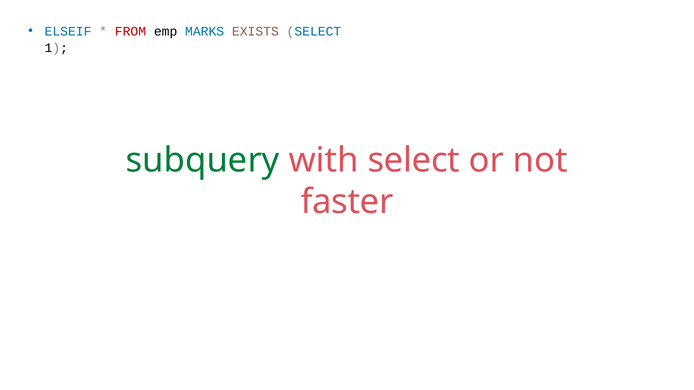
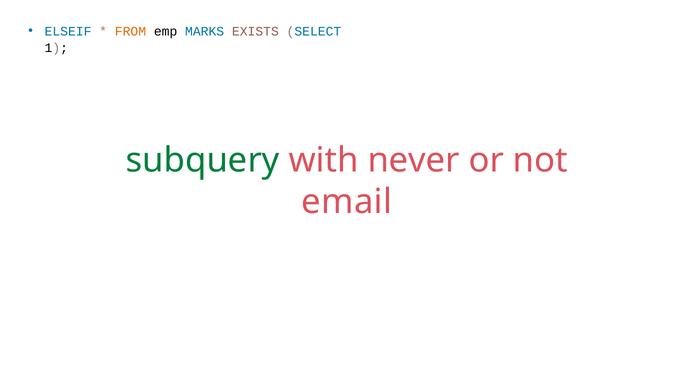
FROM colour: red -> orange (130, 31)
with select: select -> never (414, 160)
faster: faster -> email (347, 202)
